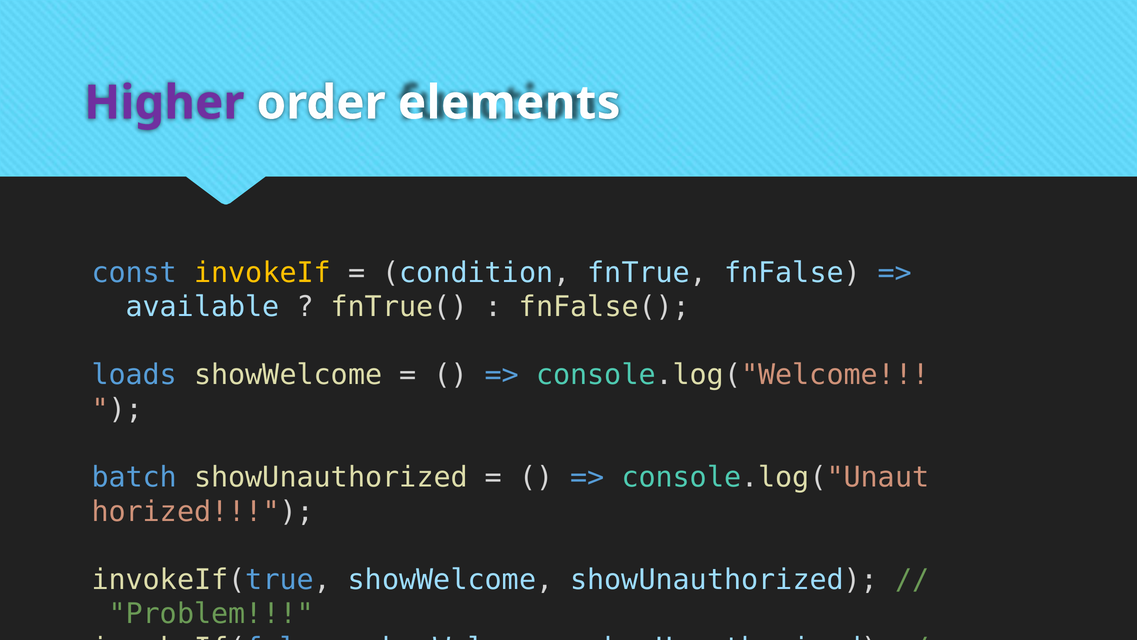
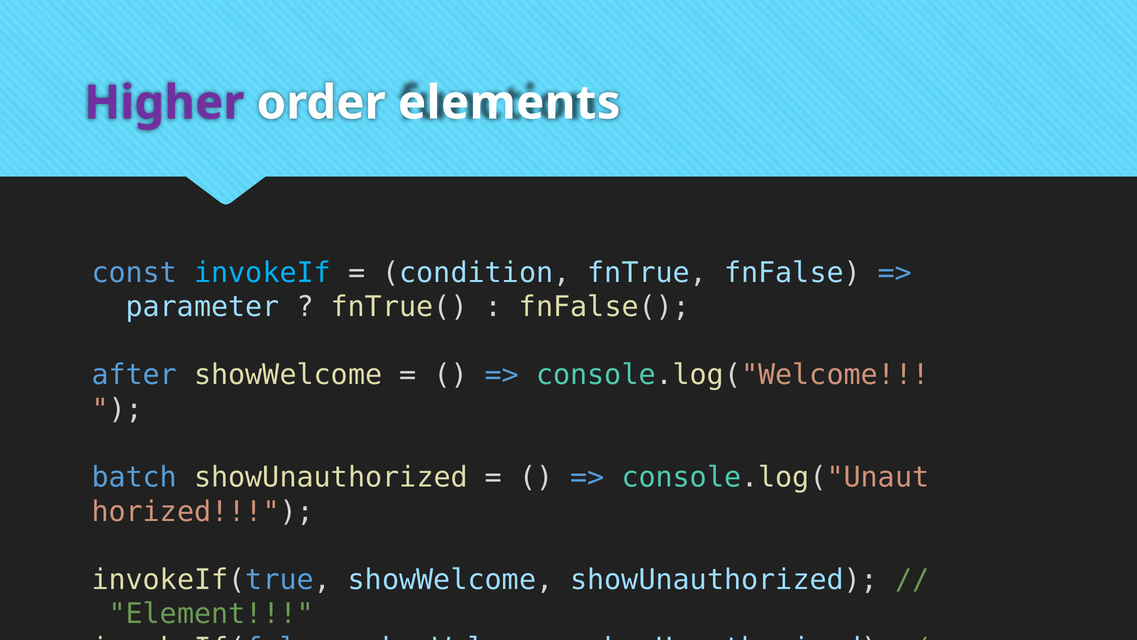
invokeIf colour: yellow -> light blue (263, 272)
available: available -> parameter (203, 307)
loads: loads -> after (134, 375)
Problem: Problem -> Element (211, 614)
